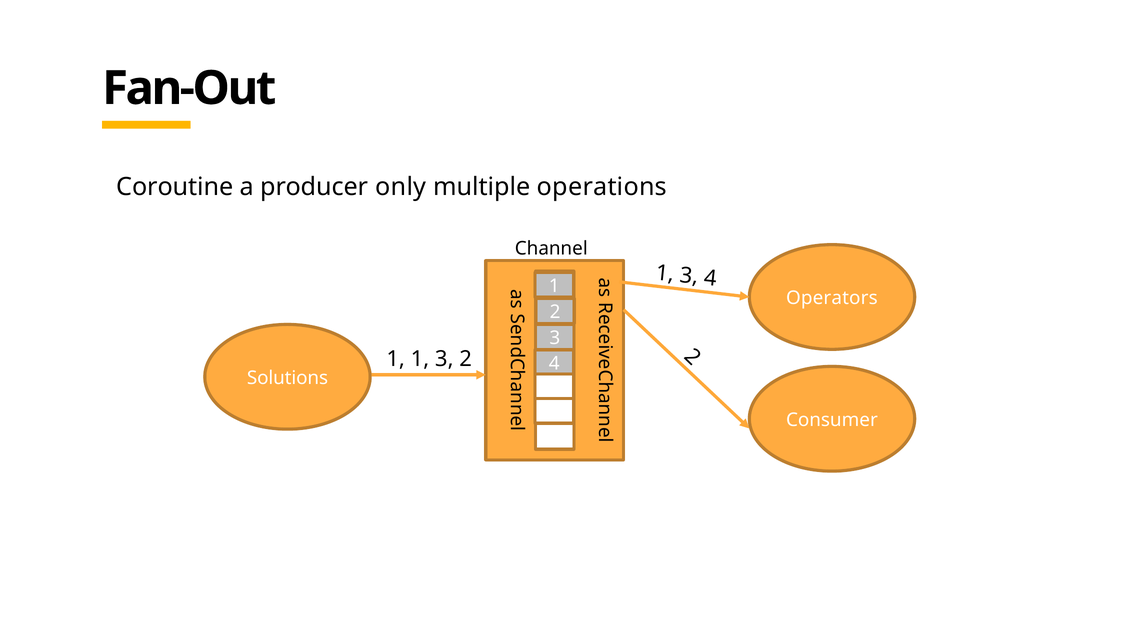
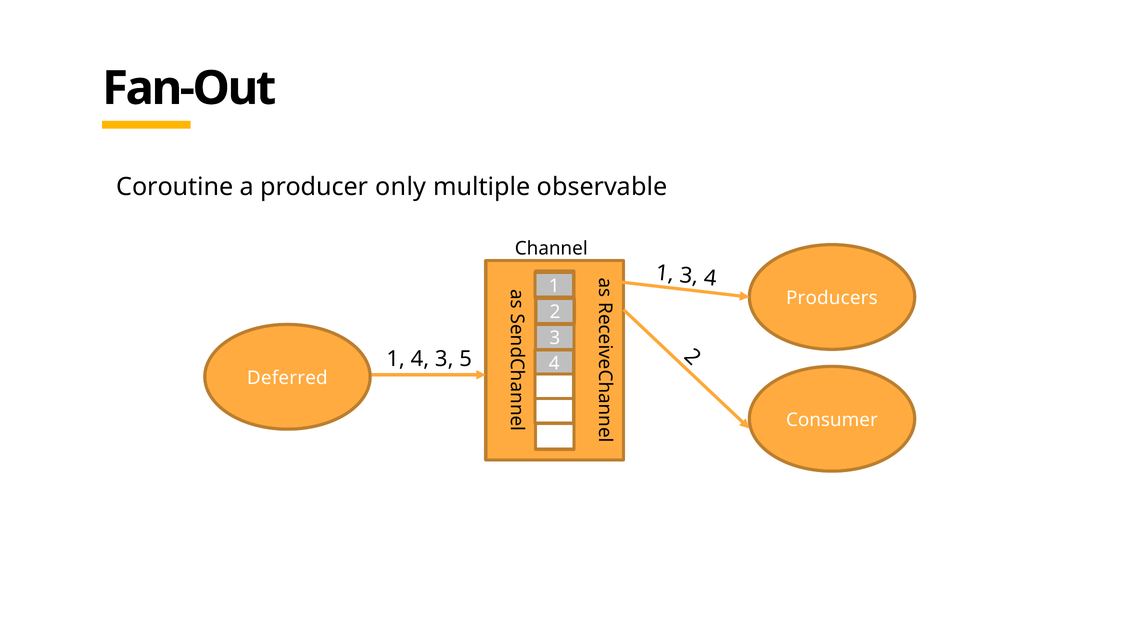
operations: operations -> observable (602, 187)
Operators: Operators -> Producers (832, 298)
1 1: 1 -> 4 (420, 359)
3 2: 2 -> 5 (466, 359)
Solutions: Solutions -> Deferred (287, 378)
